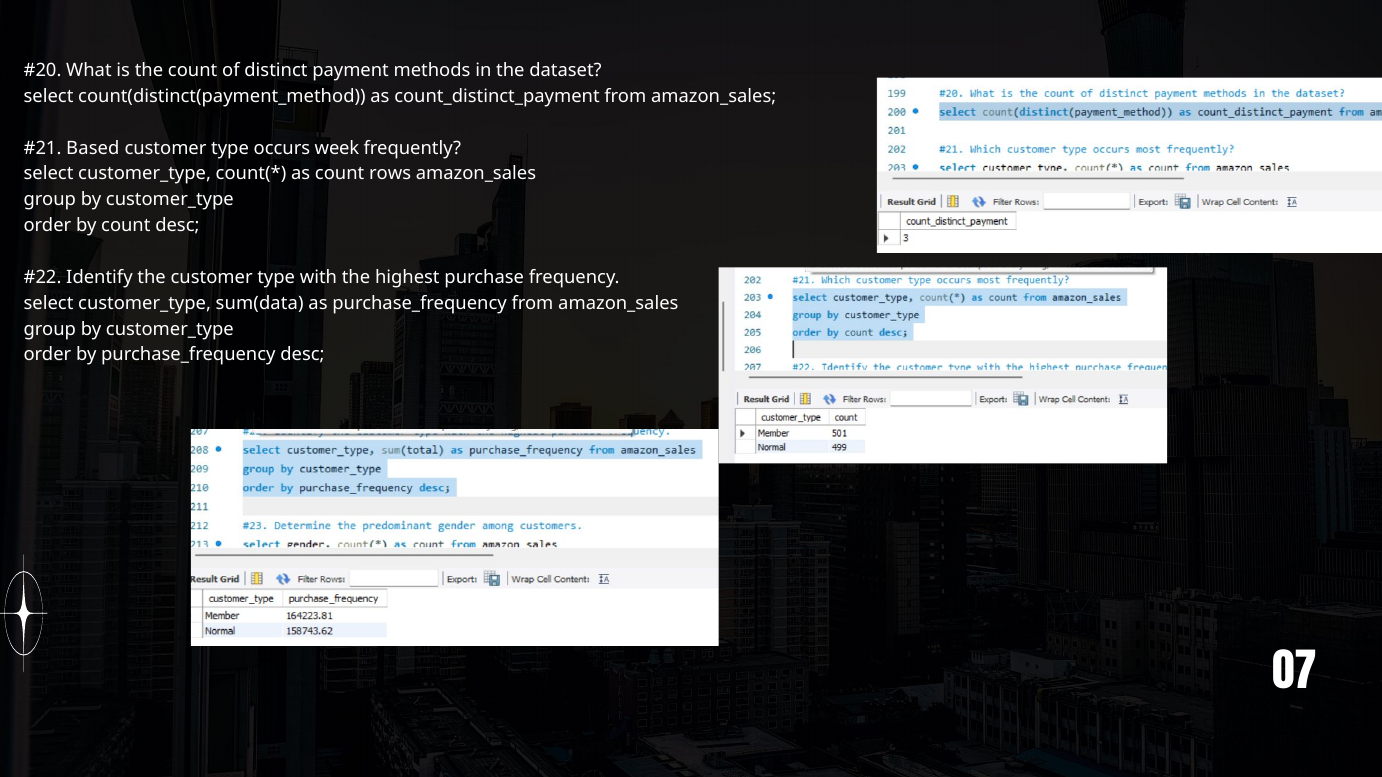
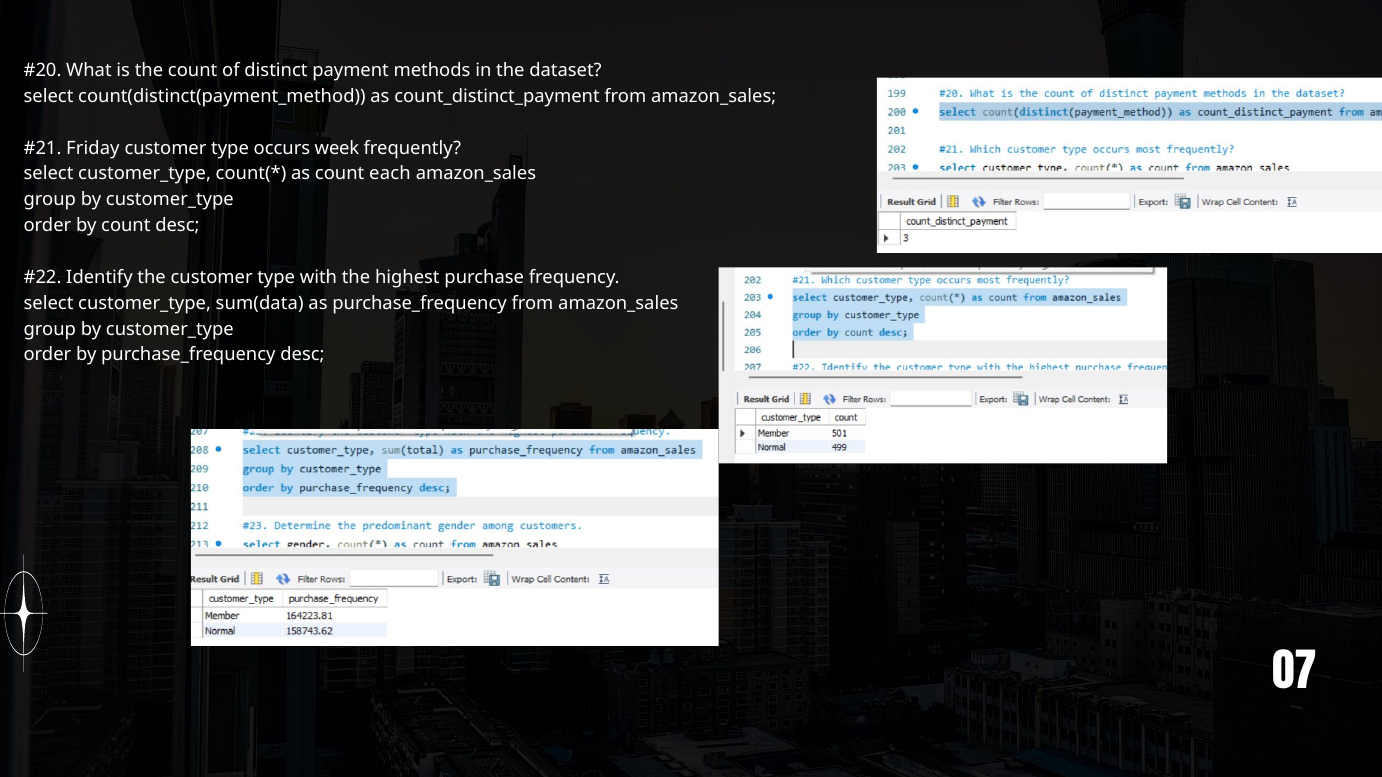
Based: Based -> Friday (93, 148)
rows: rows -> each (390, 174)
